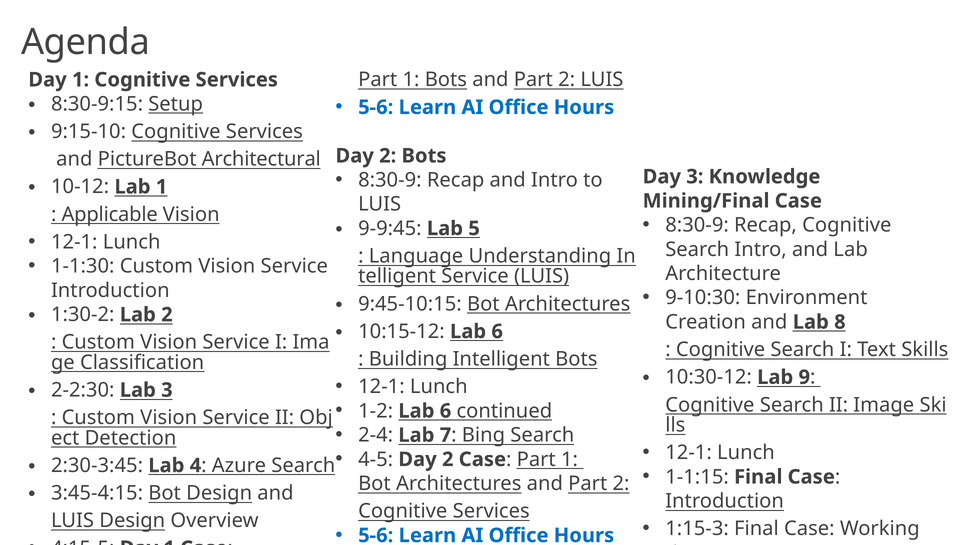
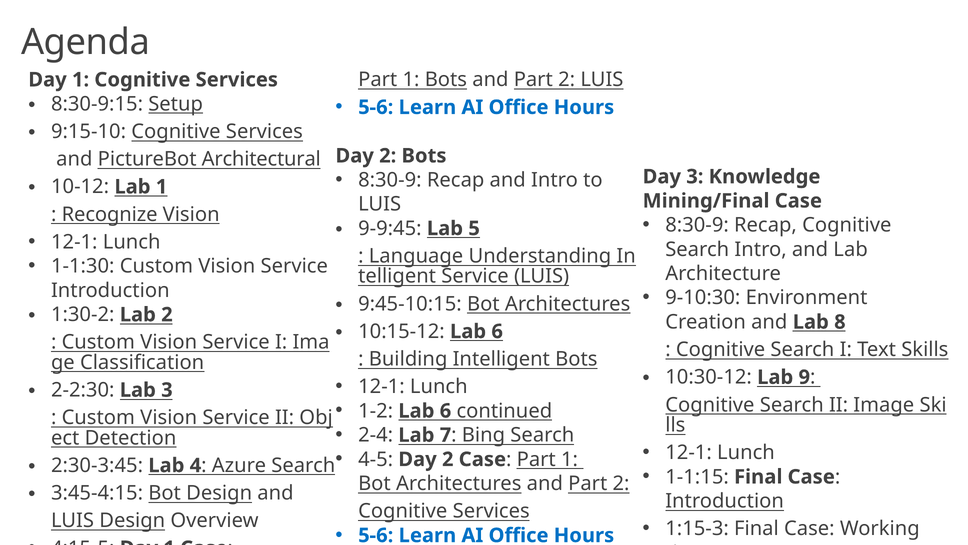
Applicable: Applicable -> Recognize (110, 214)
